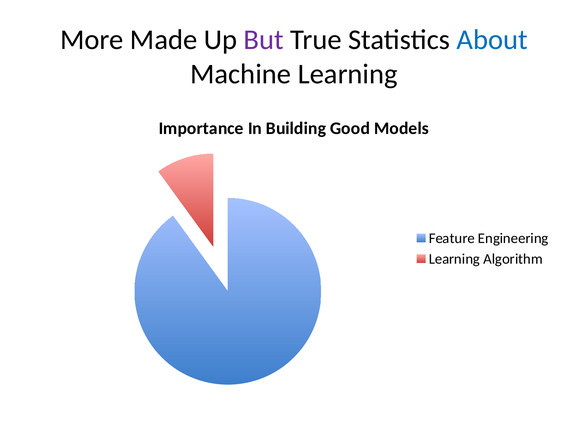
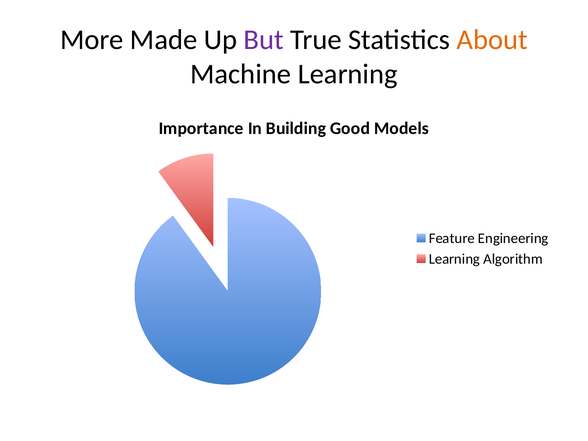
About colour: blue -> orange (492, 40)
